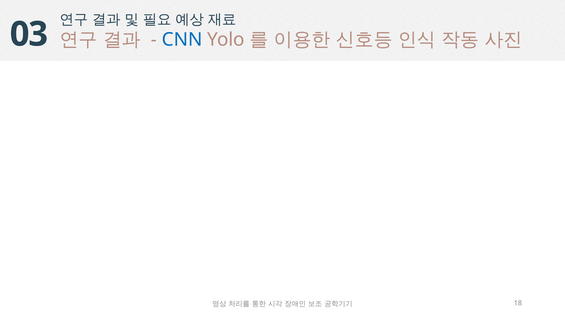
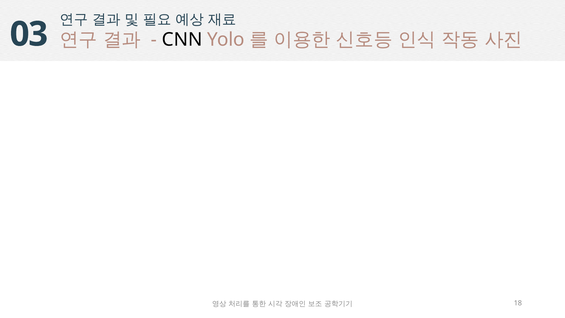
CNN colour: blue -> black (182, 40)
